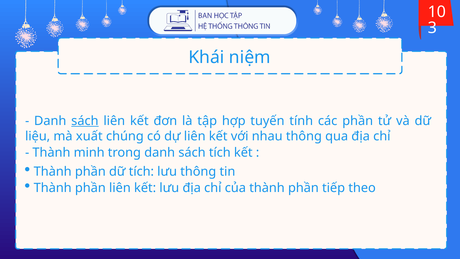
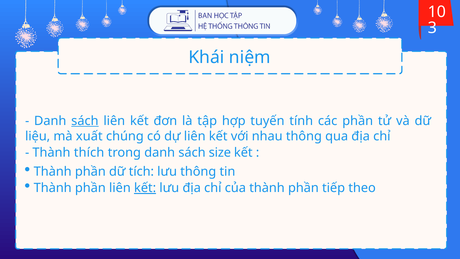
minh: minh -> thích (89, 152)
sách tích: tích -> size (220, 152)
kết underline: none -> present (145, 188)
